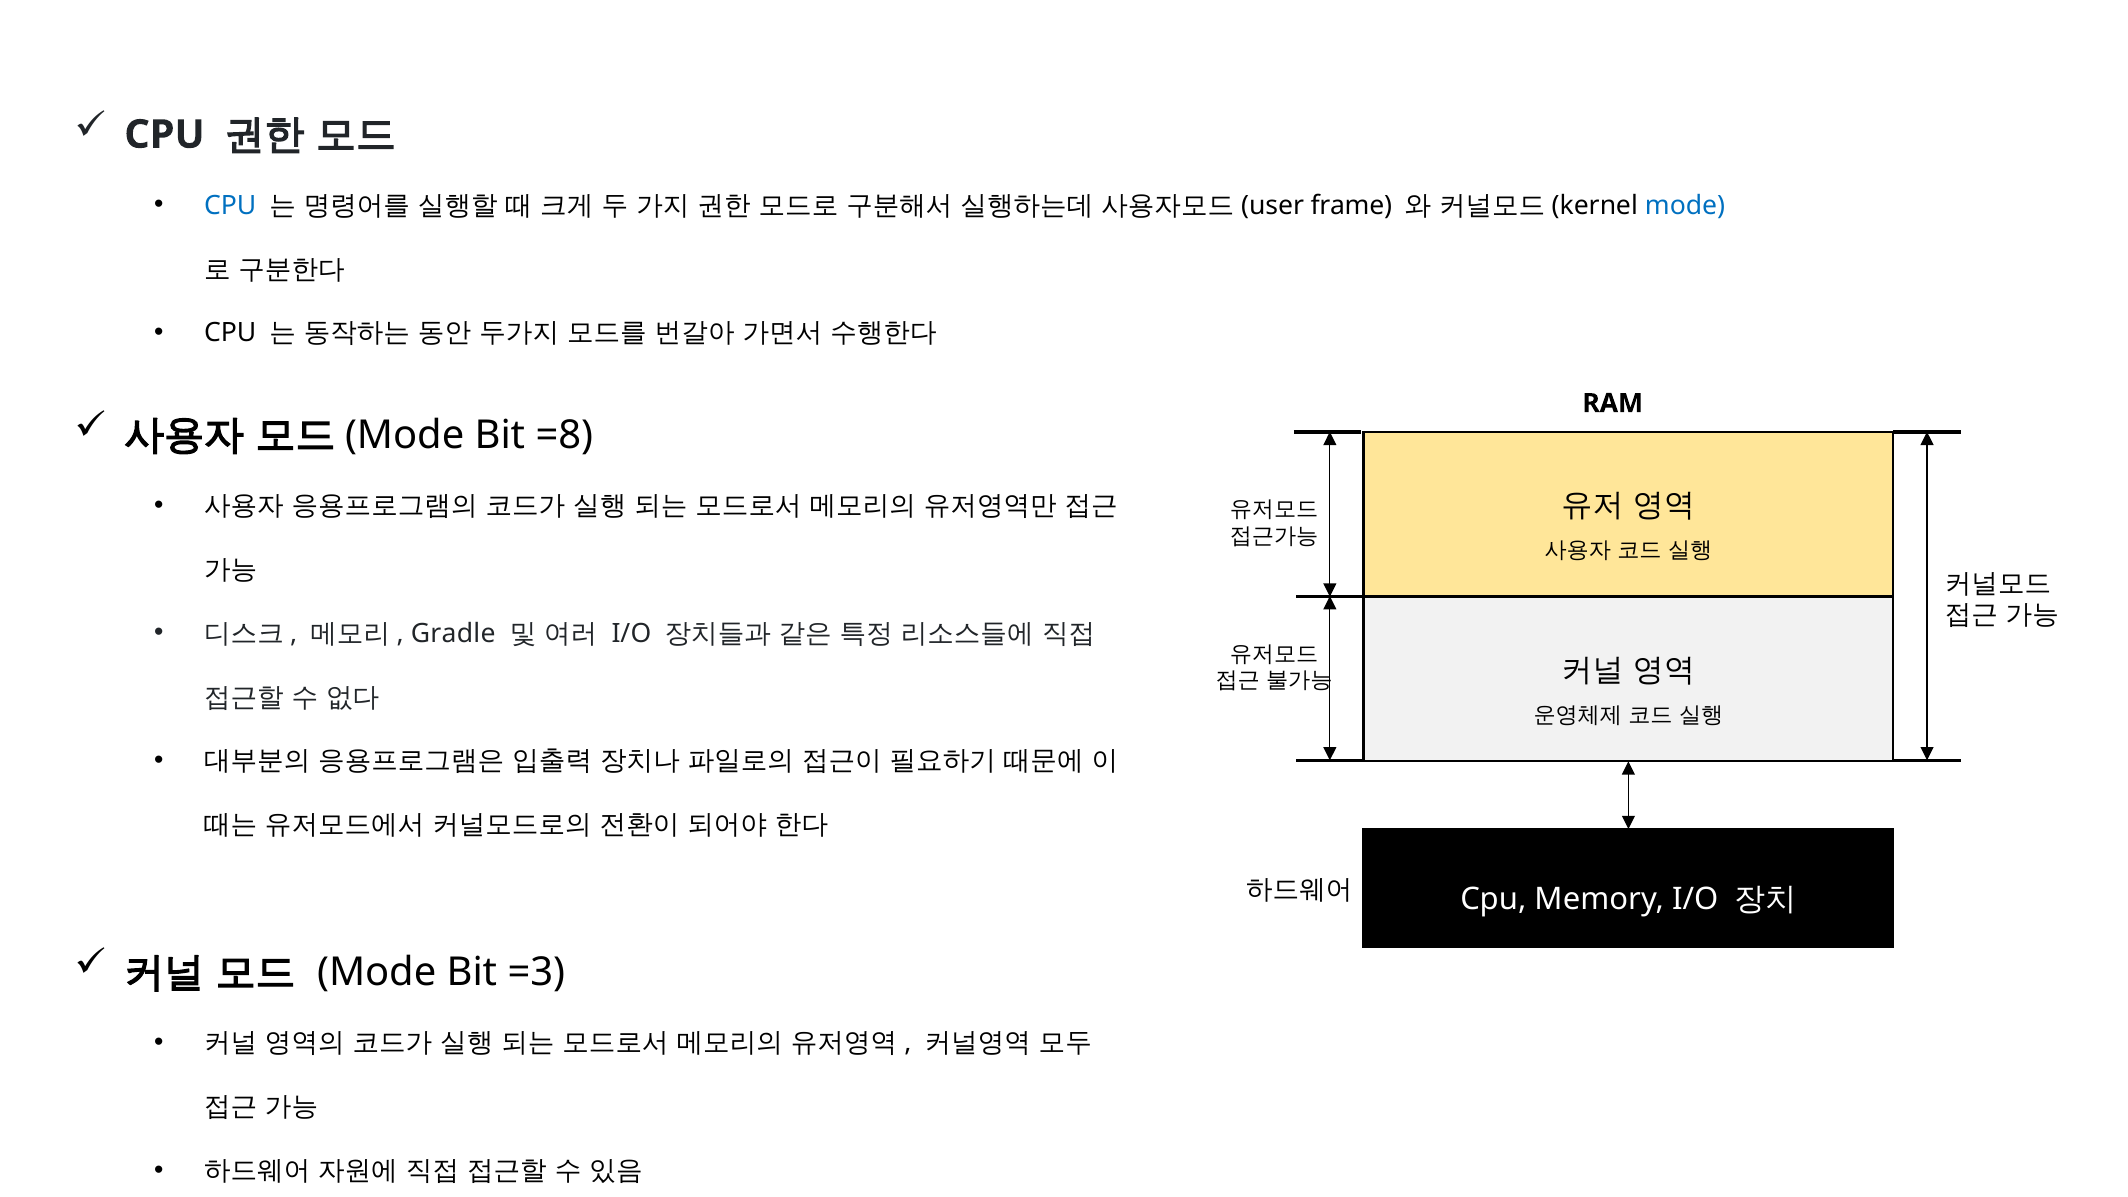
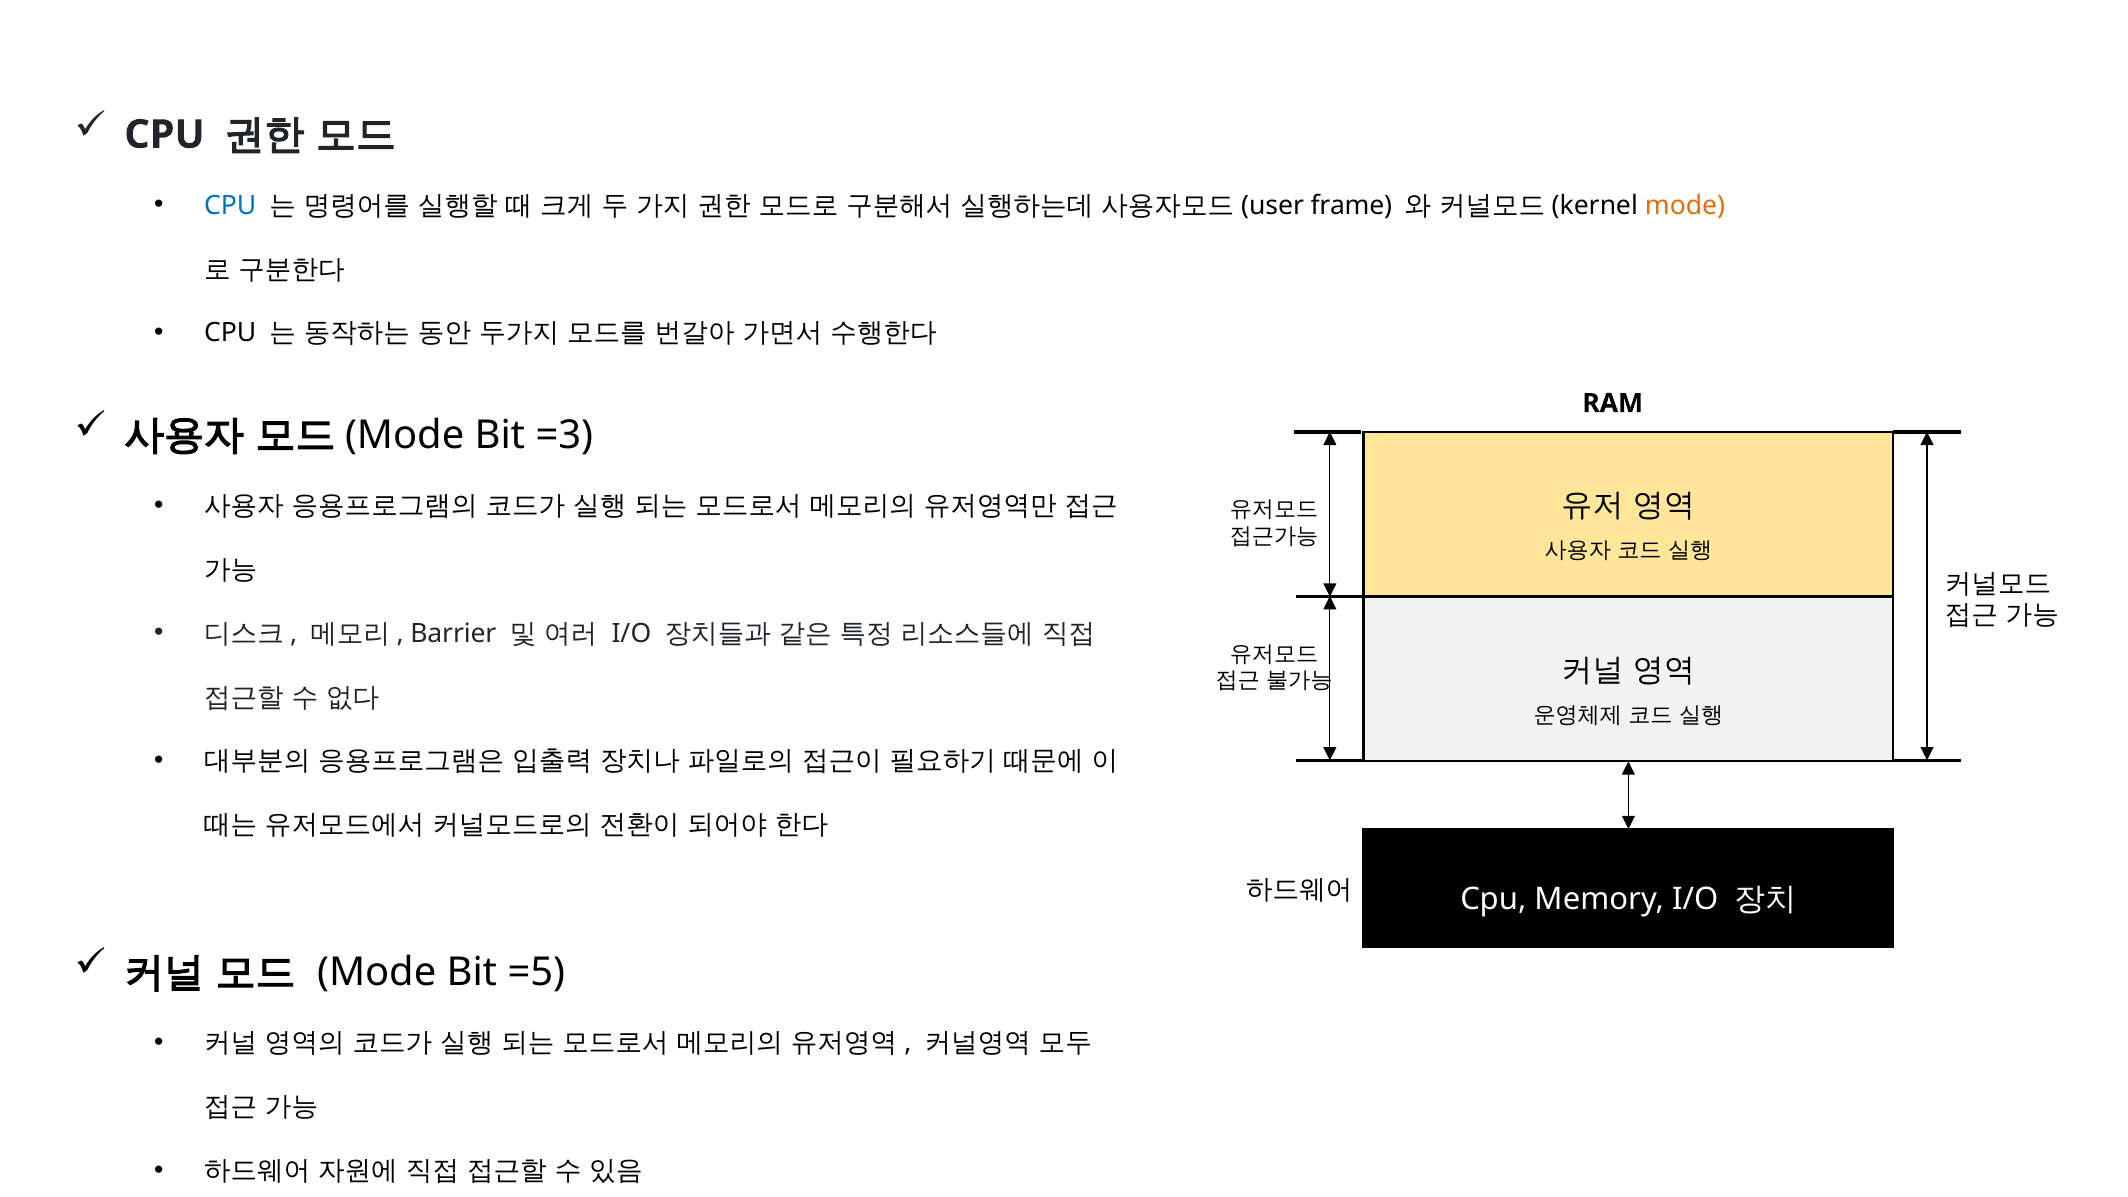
mode colour: blue -> orange (1685, 205)
=8: =8 -> =3 (564, 435)
Gradle: Gradle -> Barrier (453, 633)
=3: =3 -> =5 (536, 972)
